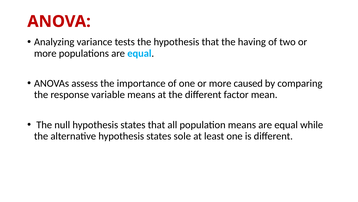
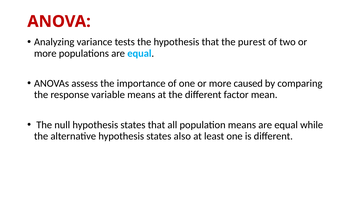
having: having -> purest (252, 42)
sole: sole -> also (182, 136)
